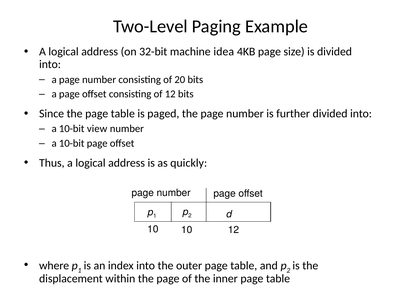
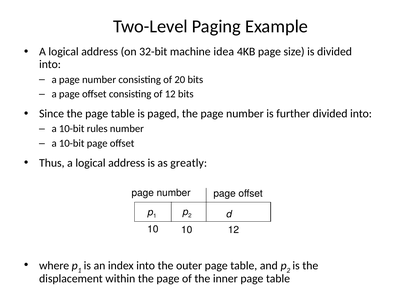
view: view -> rules (97, 129)
quickly: quickly -> greatly (189, 163)
